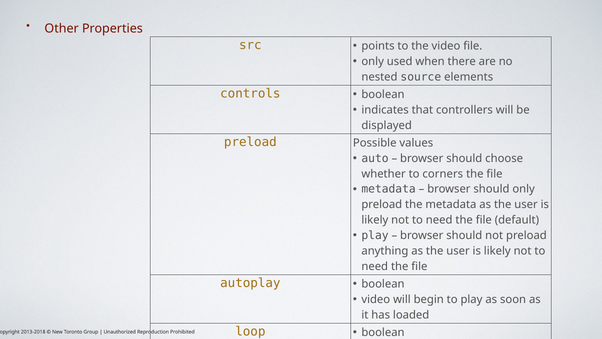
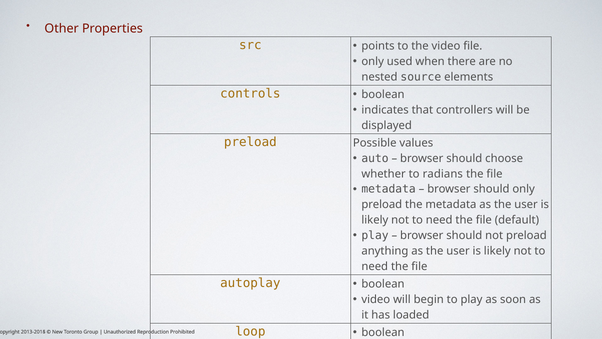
corners: corners -> radians (443, 174)
